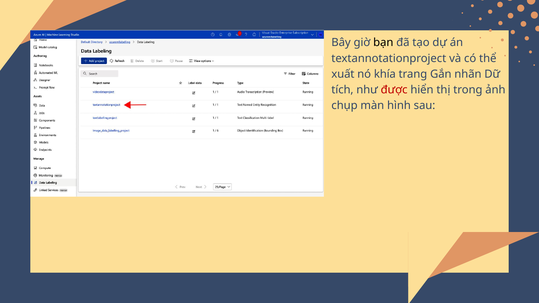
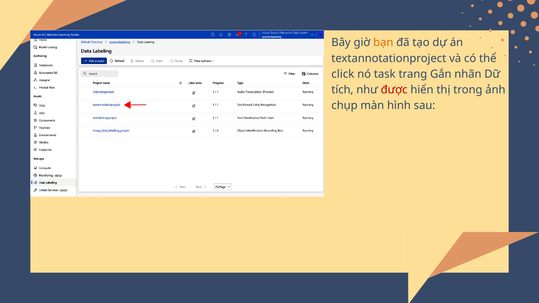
bạn colour: black -> orange (383, 43)
xuất: xuất -> click (343, 74)
khía: khía -> task (385, 74)
